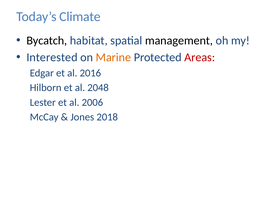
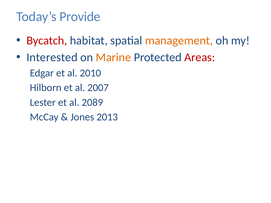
Climate: Climate -> Provide (80, 17)
Bycatch colour: black -> red (47, 41)
management colour: black -> orange (179, 41)
2016: 2016 -> 2010 (90, 73)
2048: 2048 -> 2007 (98, 88)
2006: 2006 -> 2089 (92, 102)
2018: 2018 -> 2013 (107, 117)
